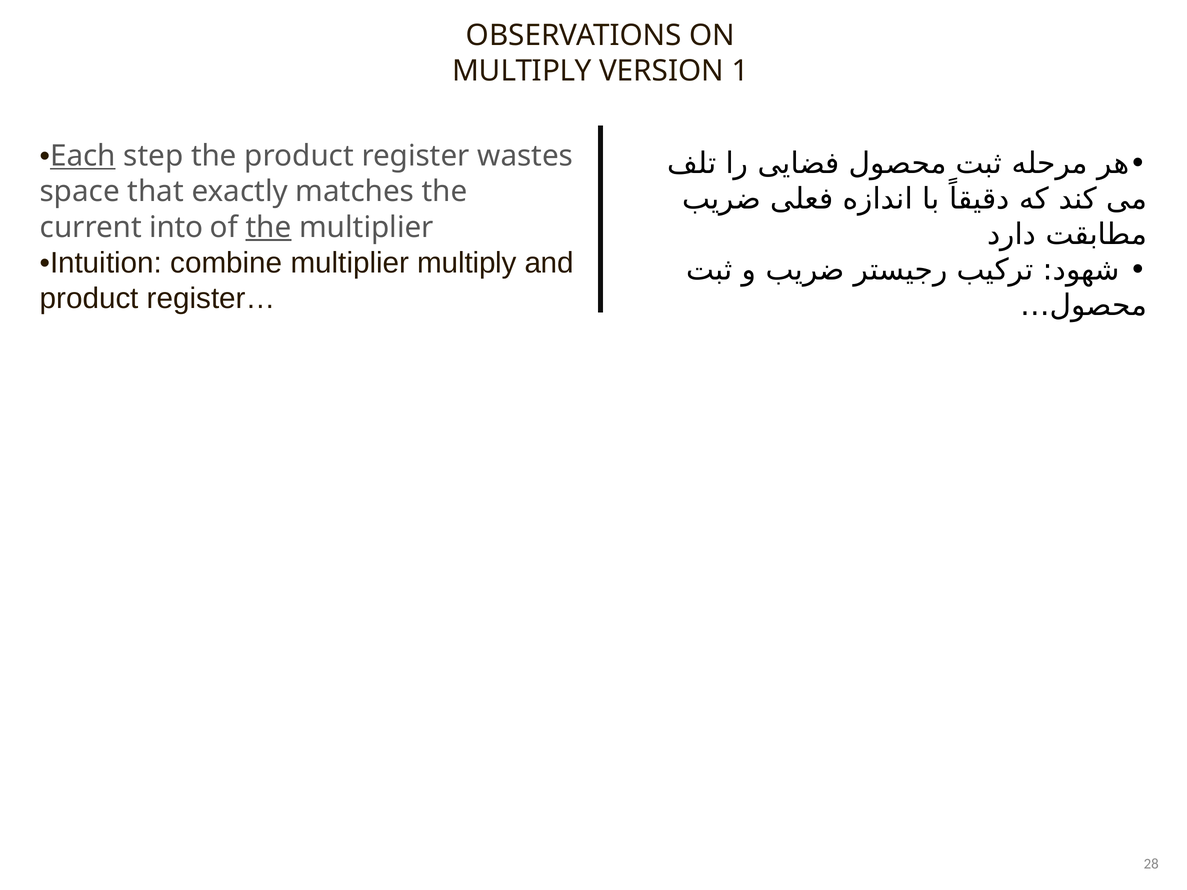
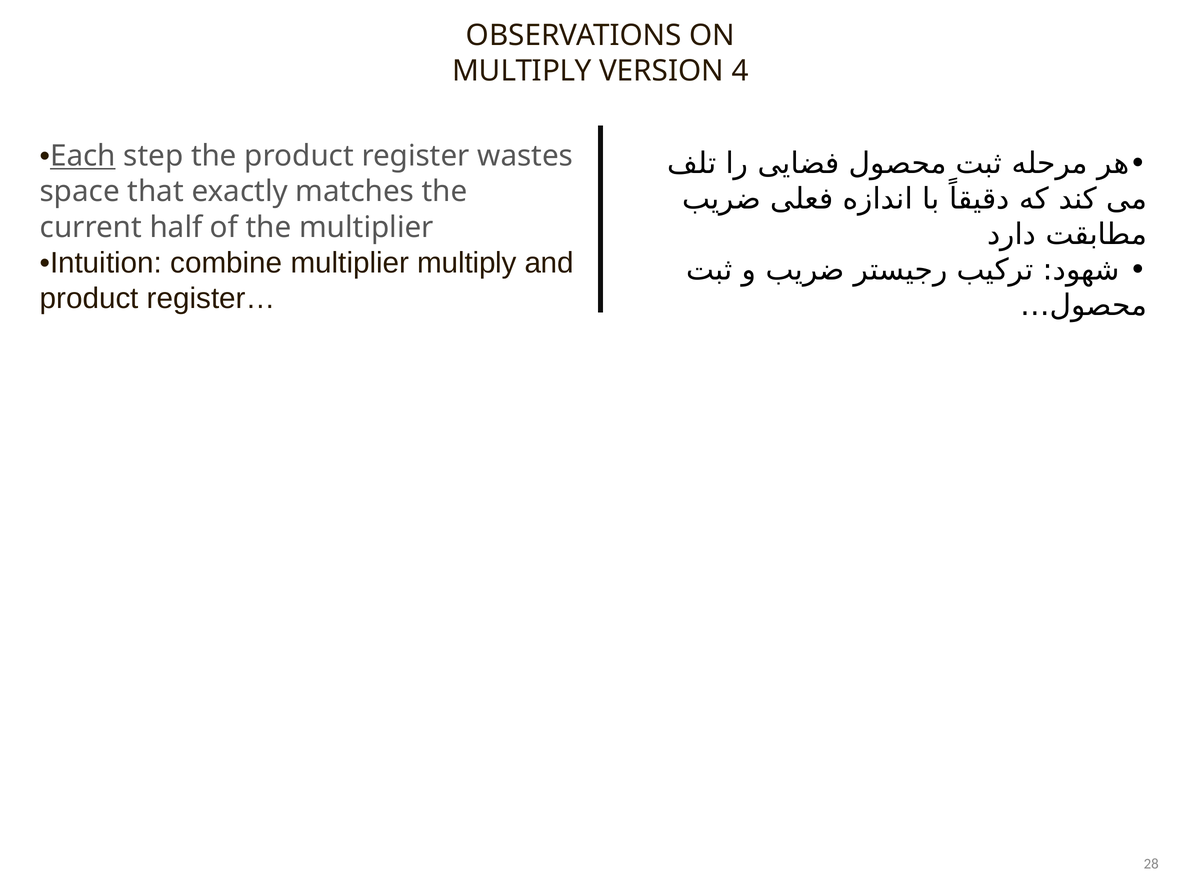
1: 1 -> 4 (740, 71)
into: into -> half (176, 227)
the underline: present -> none (269, 227)
